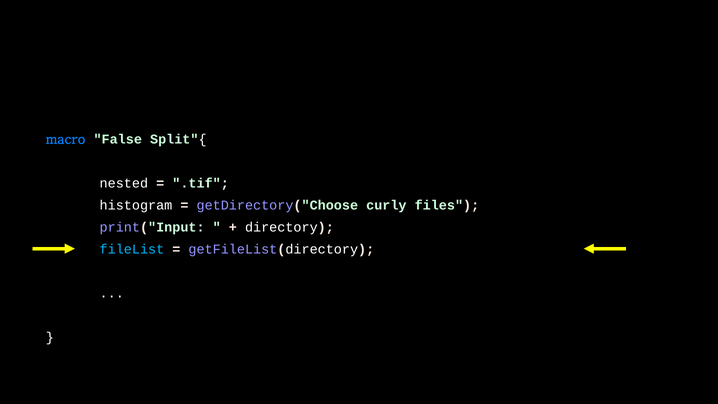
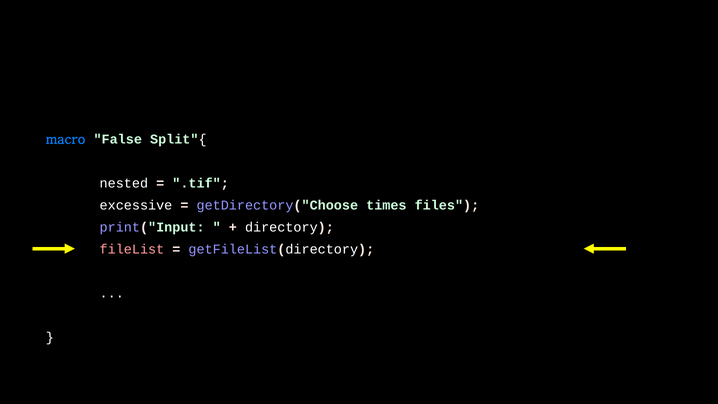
histogram: histogram -> excessive (136, 205)
curly: curly -> times (386, 205)
fileList colour: light blue -> pink (132, 249)
